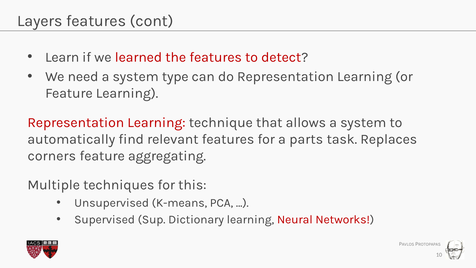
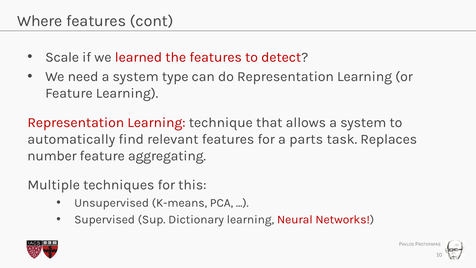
Layers: Layers -> Where (40, 21)
Learn: Learn -> Scale (62, 57)
corners: corners -> number (52, 156)
